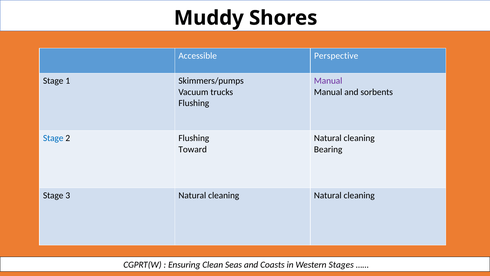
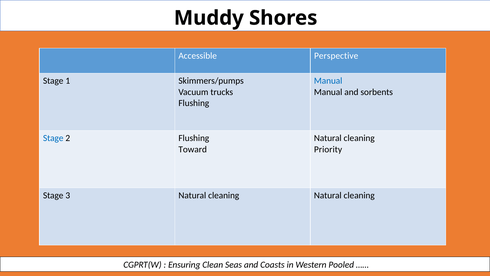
Manual colour: purple -> blue (328, 81)
Bearing: Bearing -> Priority (328, 149)
Stages: Stages -> Pooled (341, 264)
